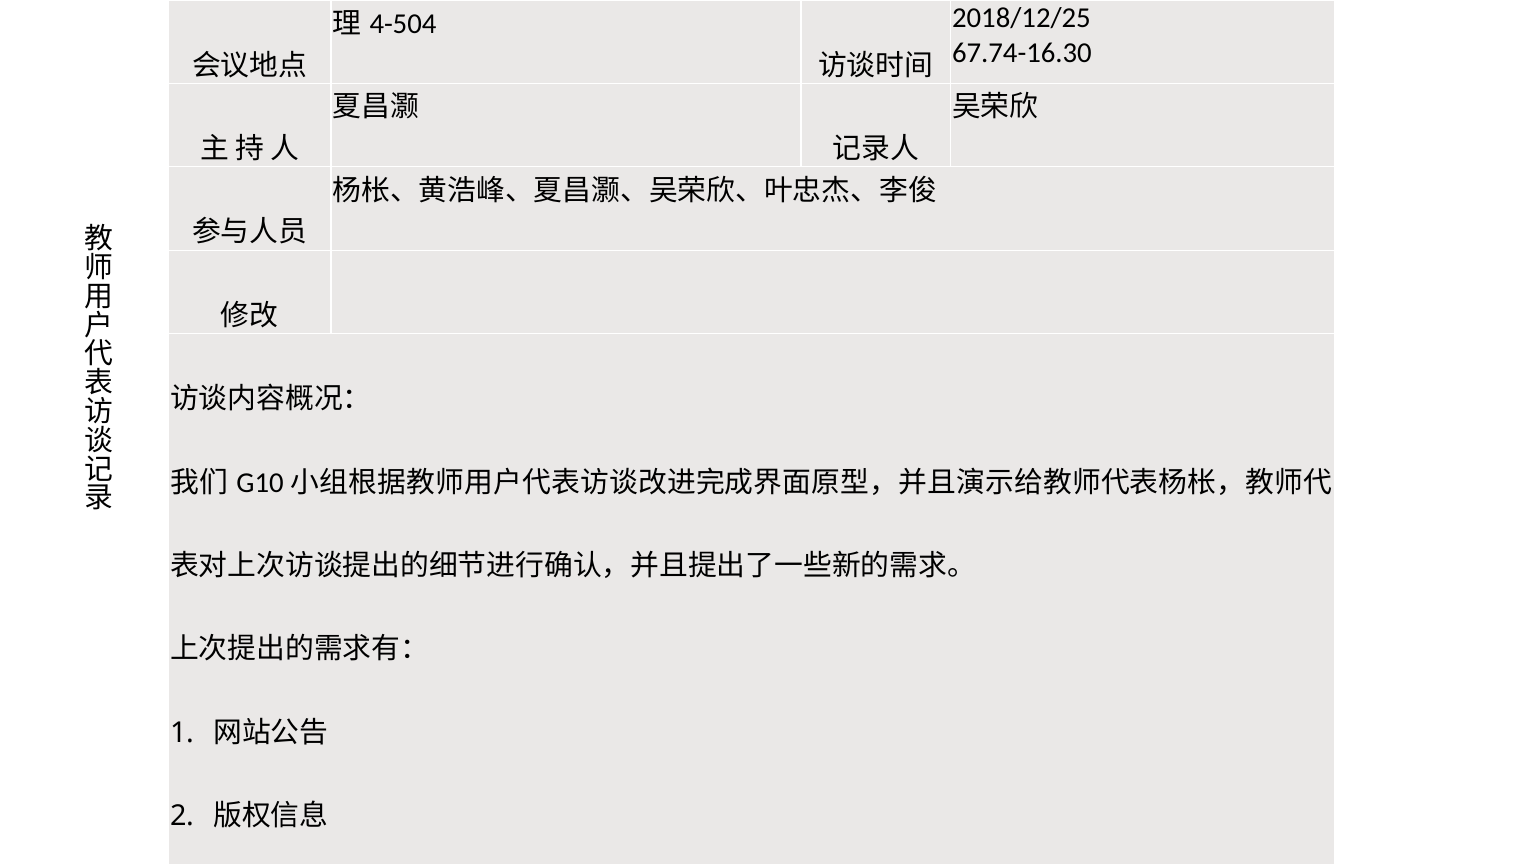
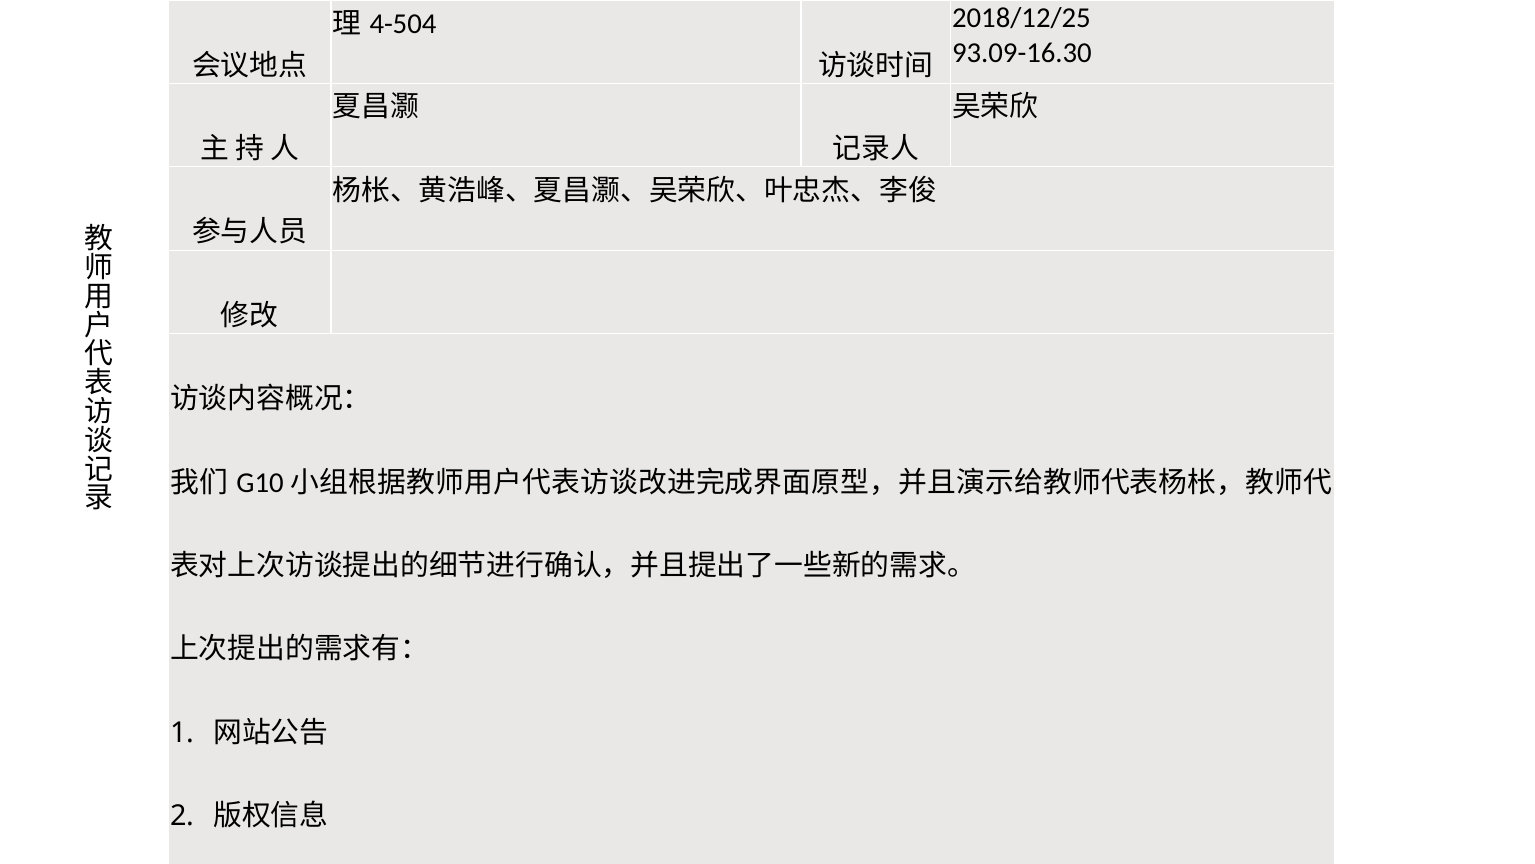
67.74-16.30: 67.74-16.30 -> 93.09-16.30 (1022, 53)
